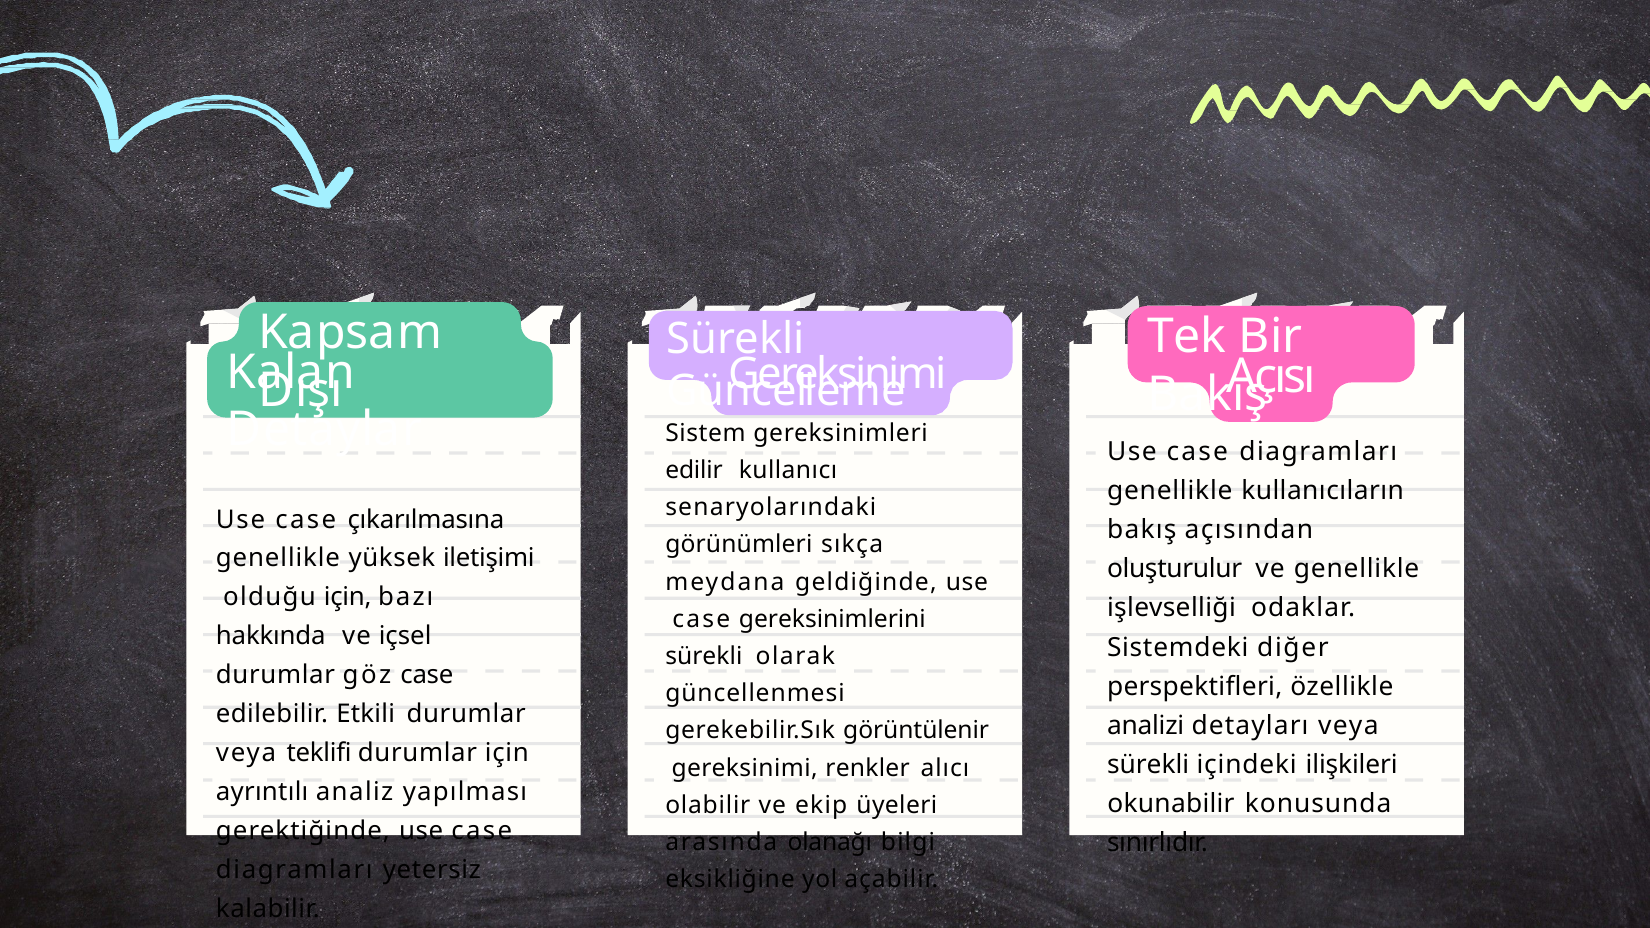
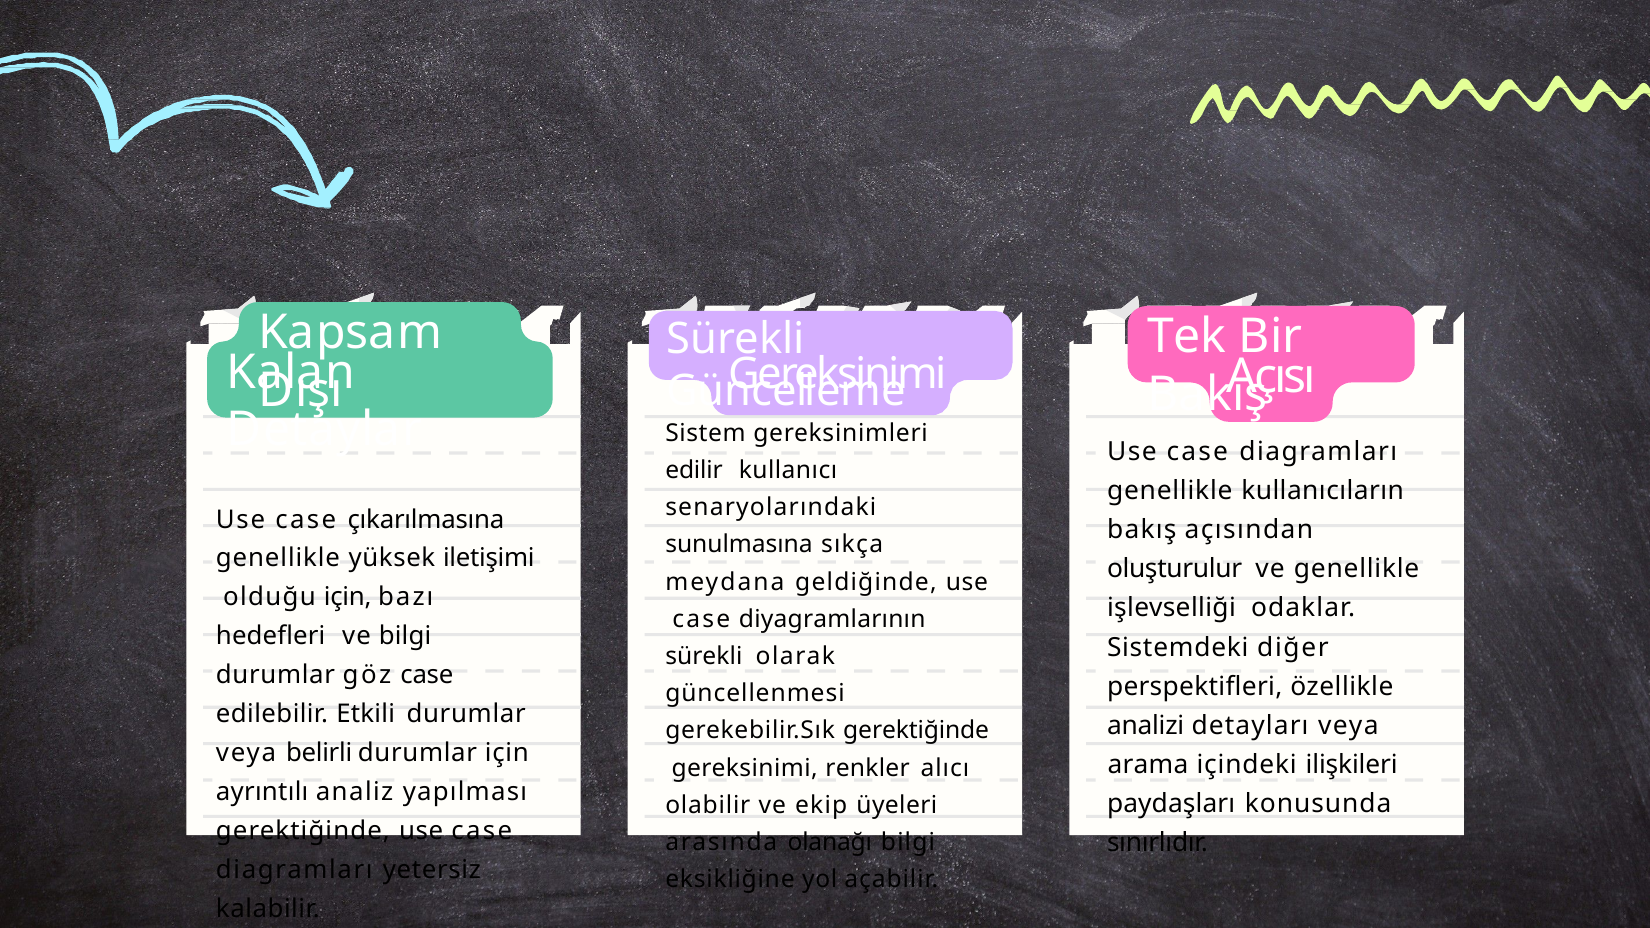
görünümleri: görünümleri -> sunulmasına (739, 545)
gereksinimlerini: gereksinimlerini -> diyagramlarının (832, 619)
hakkında: hakkında -> hedefleri (271, 637)
ve içsel: içsel -> bilgi (405, 637)
gerekebilir.Sık görüntülenir: görüntülenir -> gerektiğinde (916, 731)
teklifi: teklifi -> belirli (319, 753)
sürekli: sürekli -> arama (1148, 765)
okunabilir: okunabilir -> paydaşları (1171, 804)
